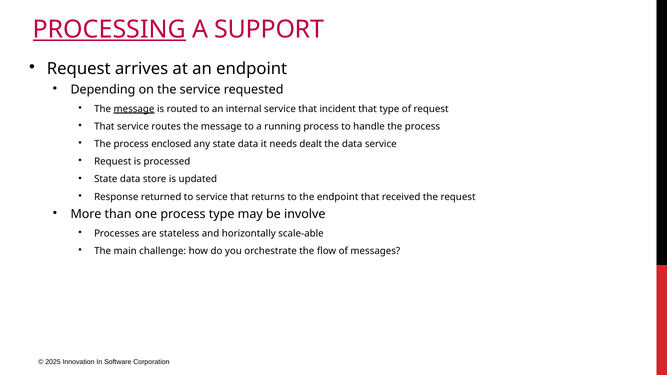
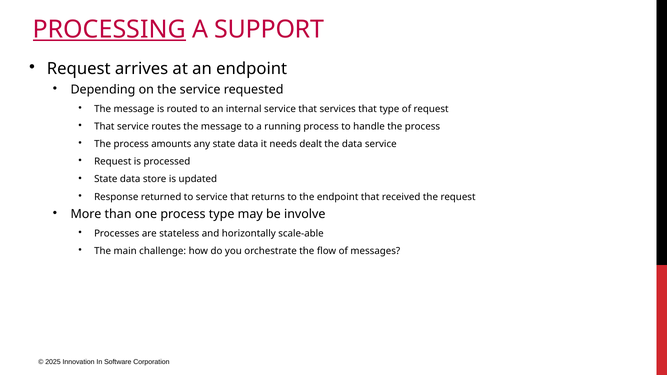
message underline: present -> none (134, 109)
incident: incident -> services (338, 109)
enclosed: enclosed -> amounts (171, 144)
